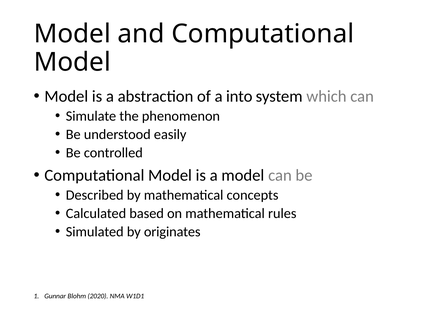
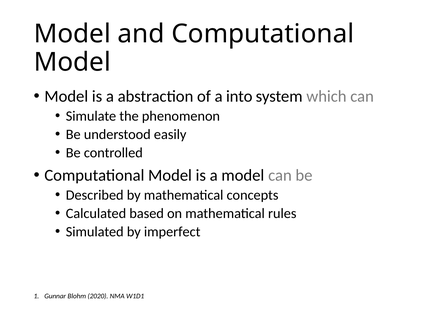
originates: originates -> imperfect (172, 232)
